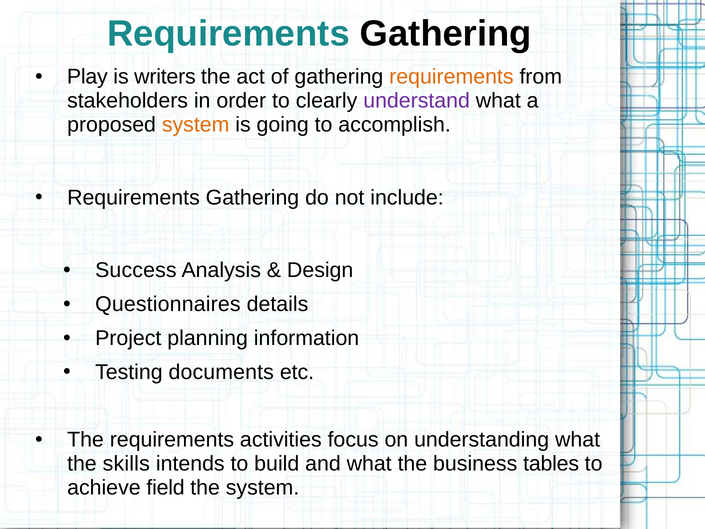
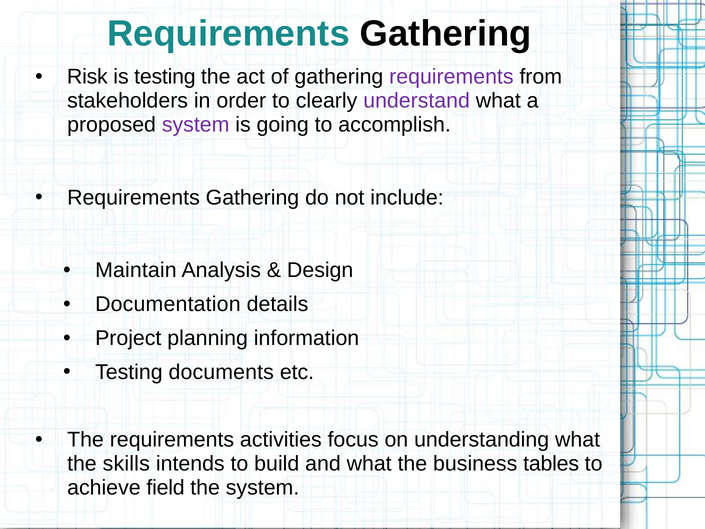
Play: Play -> Risk (87, 77)
is writers: writers -> testing (165, 77)
requirements colour: orange -> purple (451, 77)
system colour: orange -> purple (196, 124)
Success: Success -> Maintain (136, 270)
Questionnaires: Questionnaires -> Documentation (168, 304)
